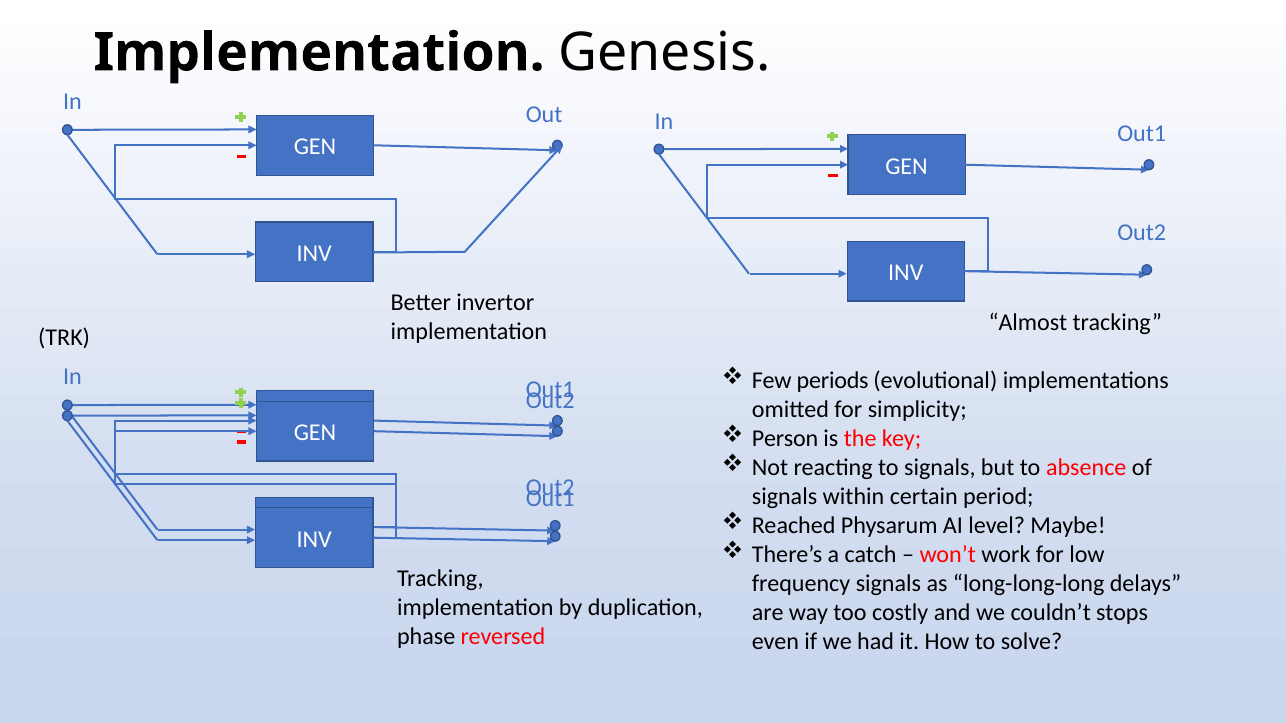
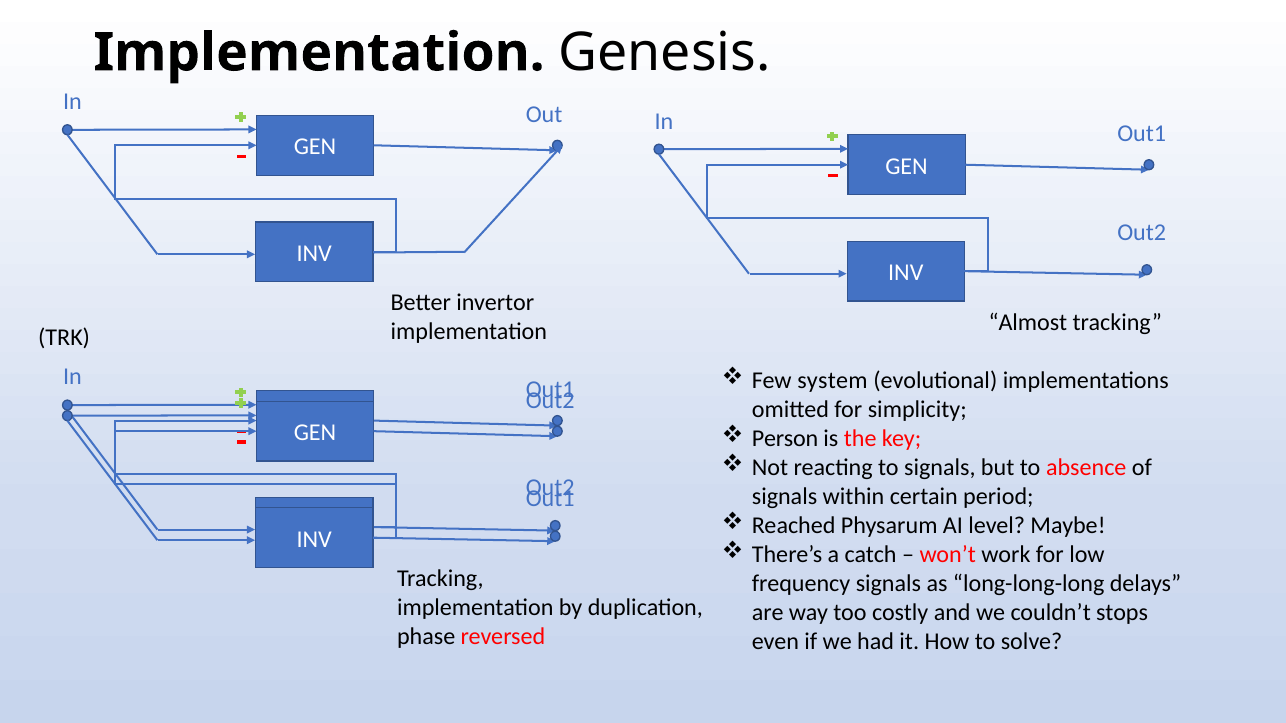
periods: periods -> system (832, 381)
